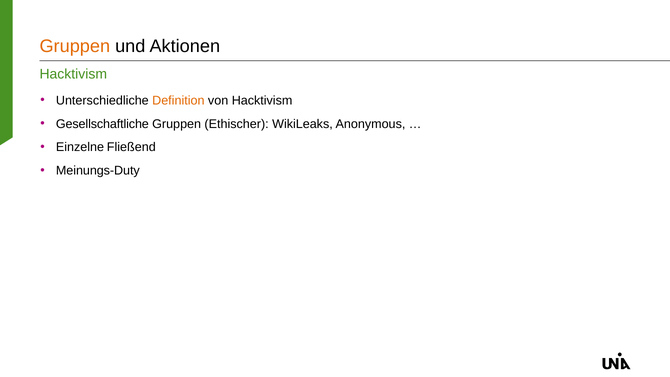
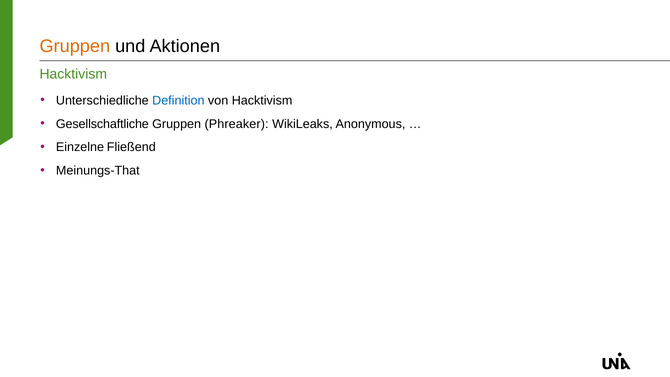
Definition colour: orange -> blue (178, 100)
Ethischer: Ethischer -> Phreaker (237, 124)
Meinungs-Duty: Meinungs-Duty -> Meinungs-That (98, 171)
